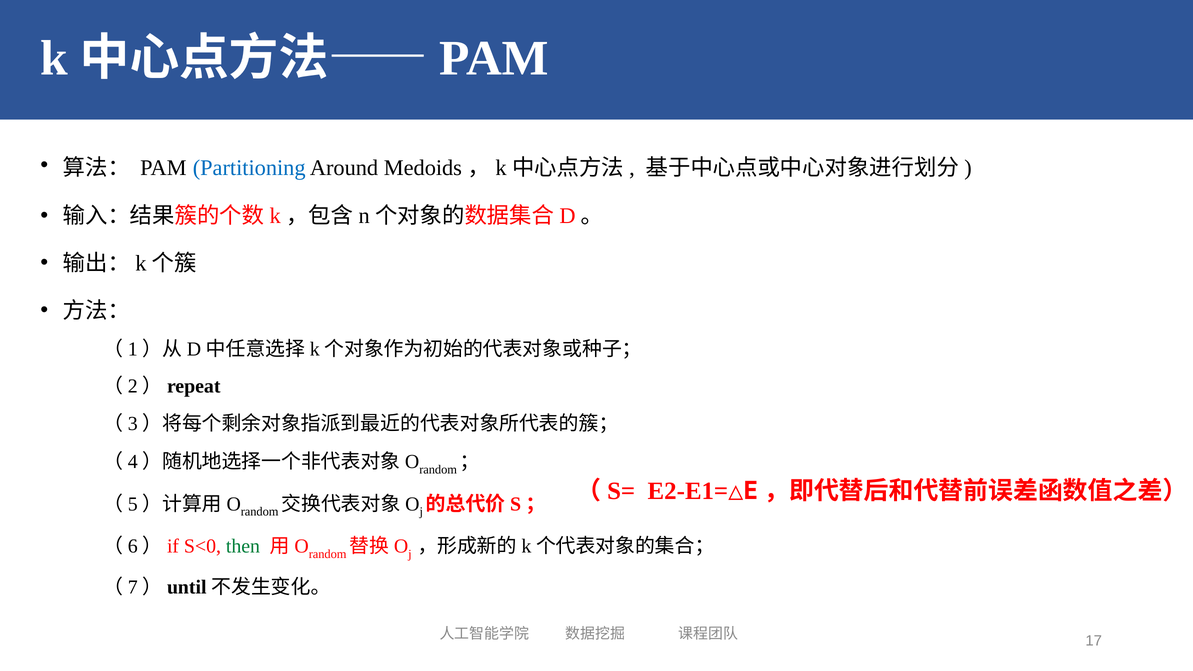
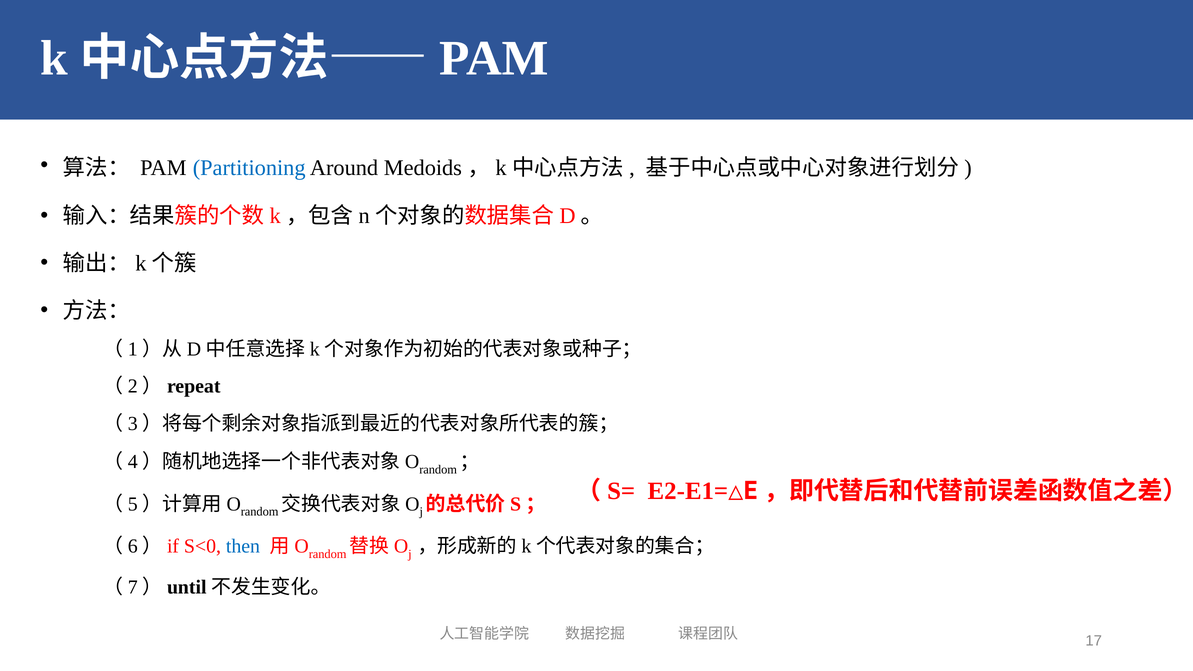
then colour: green -> blue (243, 546)
